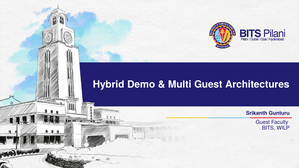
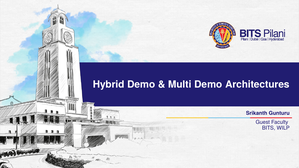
Multi Guest: Guest -> Demo (208, 84)
